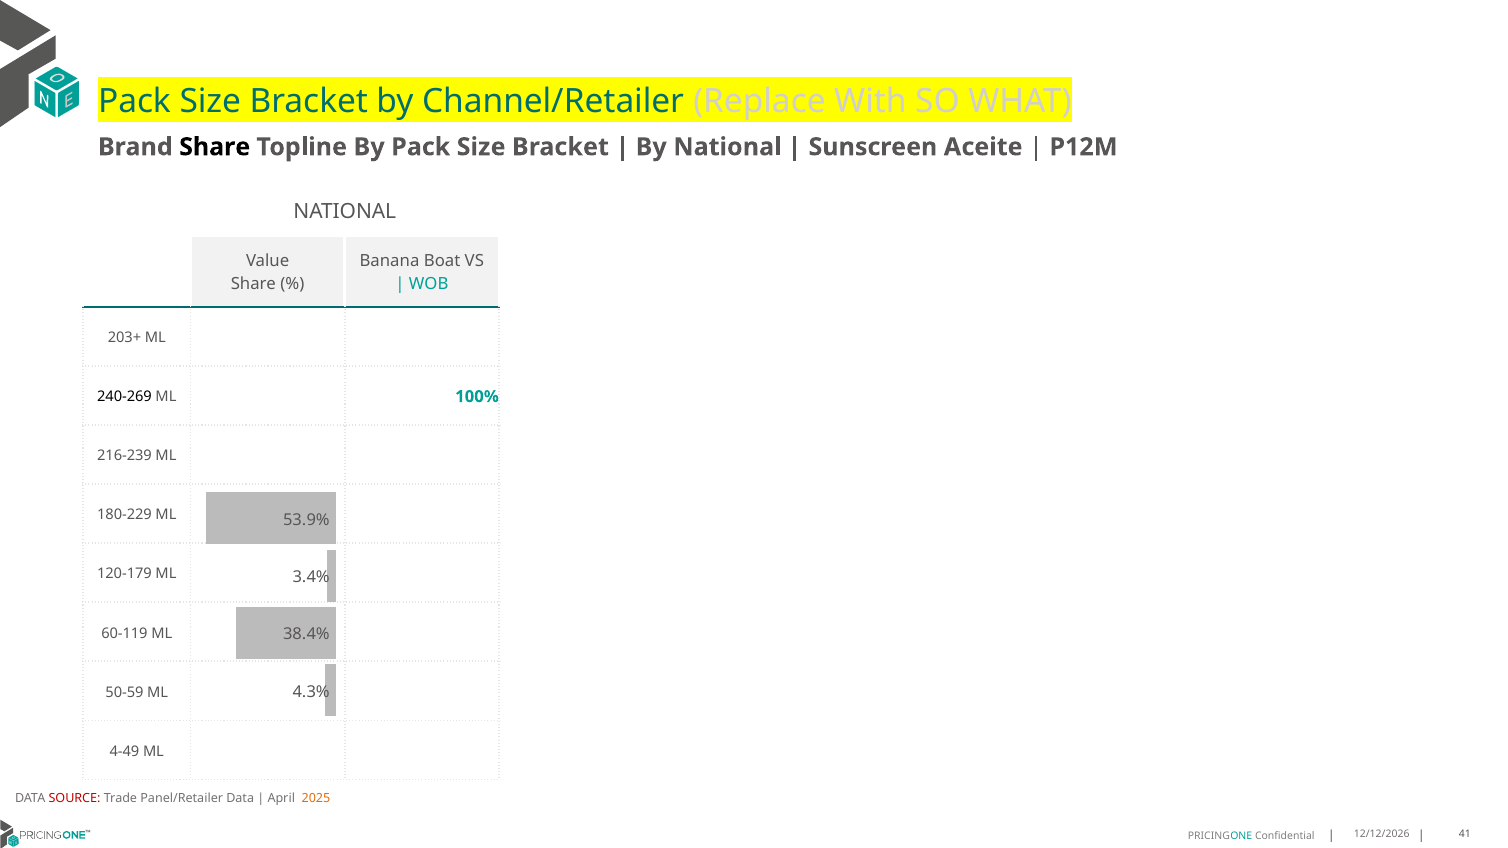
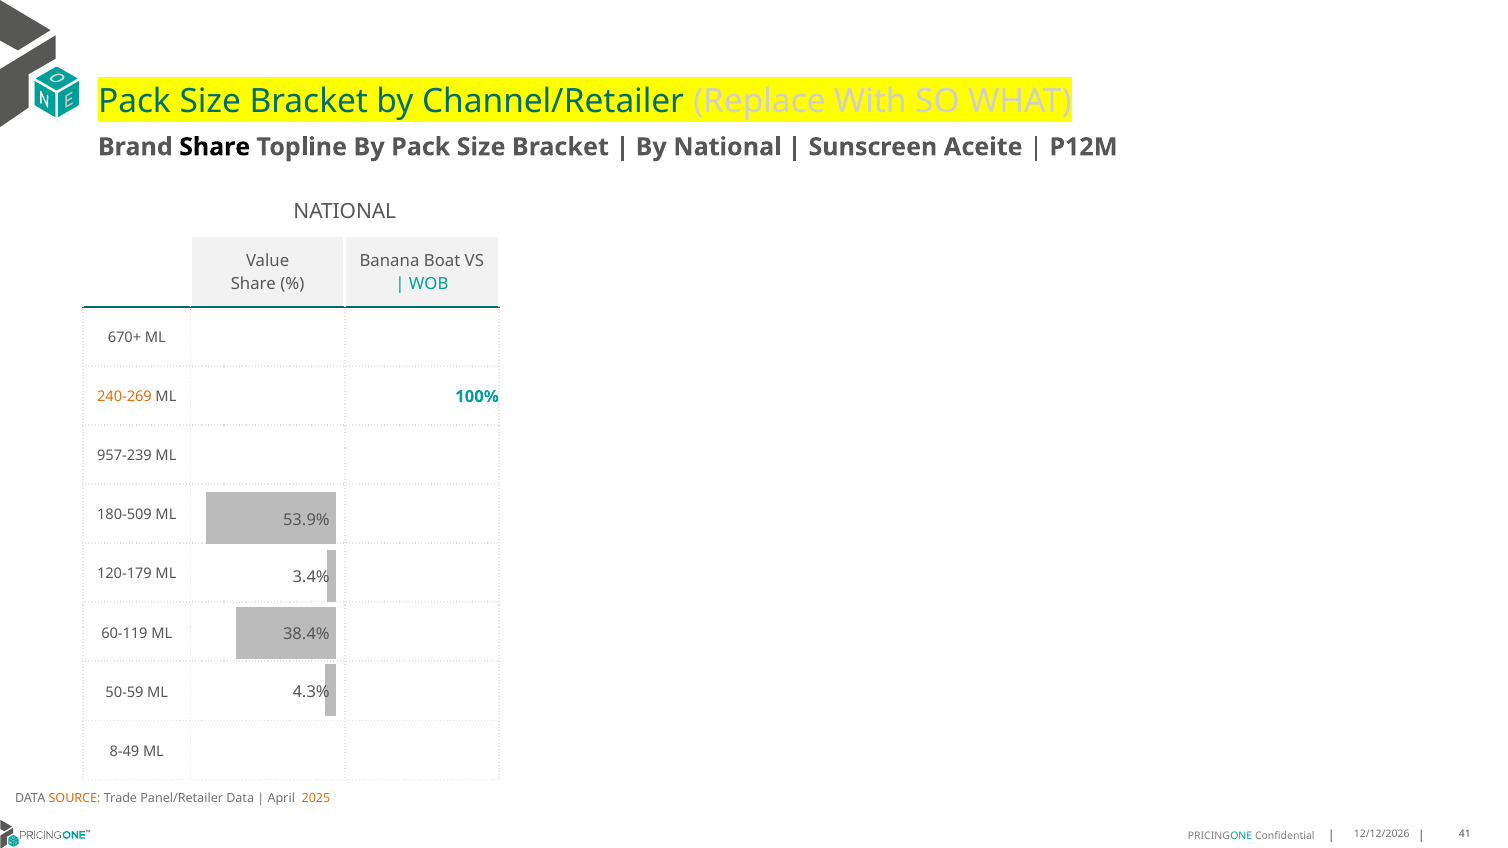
203+: 203+ -> 670+ (124, 338)
240-269 colour: black -> orange (124, 397)
216-239: 216-239 -> 957-239 (124, 456)
180-229: 180-229 -> 180-509 (124, 515)
4-49: 4-49 -> 8-49 (124, 752)
SOURCE colour: red -> orange (75, 799)
